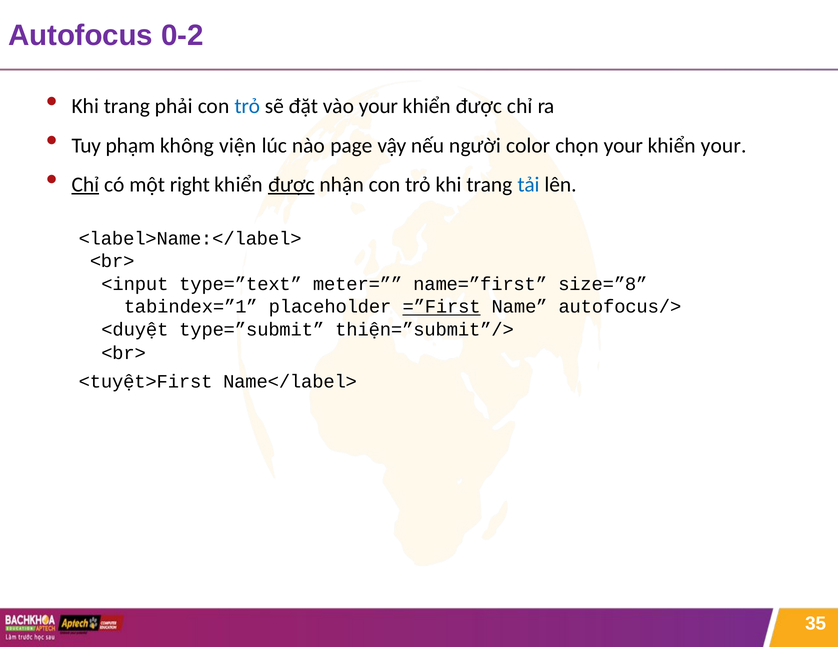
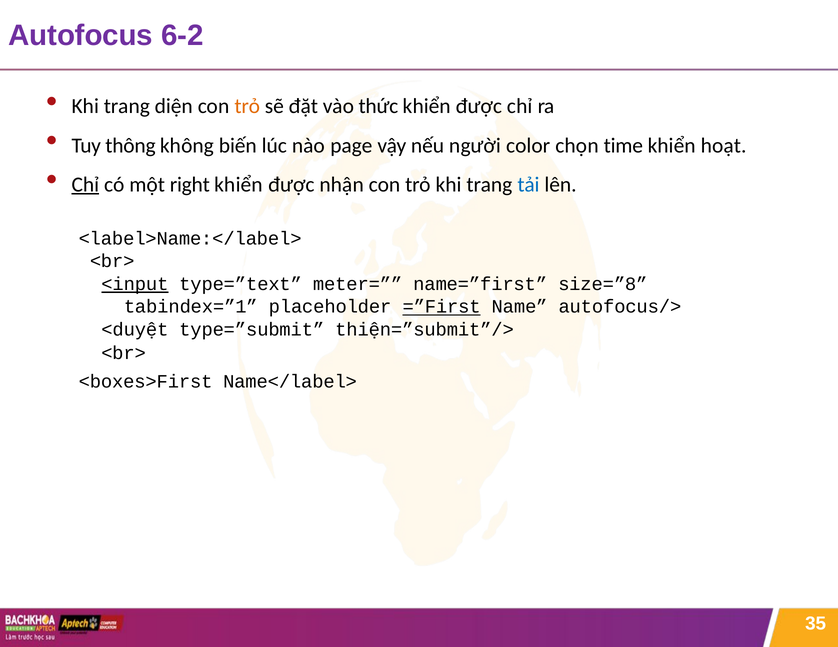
0-2: 0-2 -> 6-2 (182, 35)
phải: phải -> diện (174, 106)
trỏ colour: blue -> orange (247, 106)
vào your: your -> thức (378, 106)
phạm: phạm -> thông (130, 146)
viện: viện -> biến (238, 146)
chọn your: your -> time (623, 146)
khiển your: your -> hoạt (724, 146)
được underline: present -> none (291, 185)
<input underline: none -> present (135, 284)
<tuyệt>First: <tuyệt>First -> <boxes>First (146, 382)
